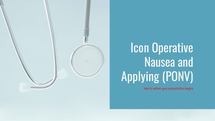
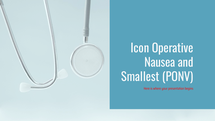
Applying: Applying -> Smallest (140, 77)
